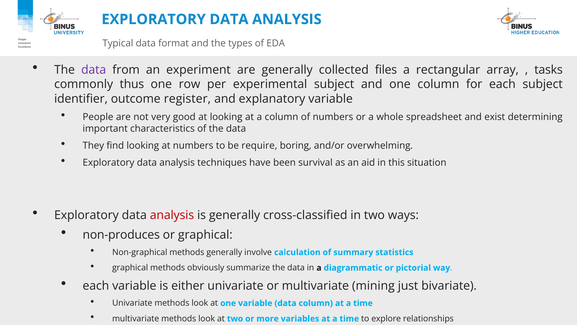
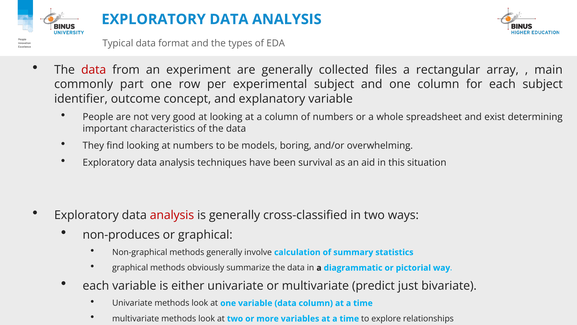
data colour: purple -> red (94, 70)
tasks: tasks -> main (549, 70)
thus: thus -> part (132, 84)
register: register -> concept (187, 99)
require: require -> models (259, 145)
mining: mining -> predict (373, 285)
